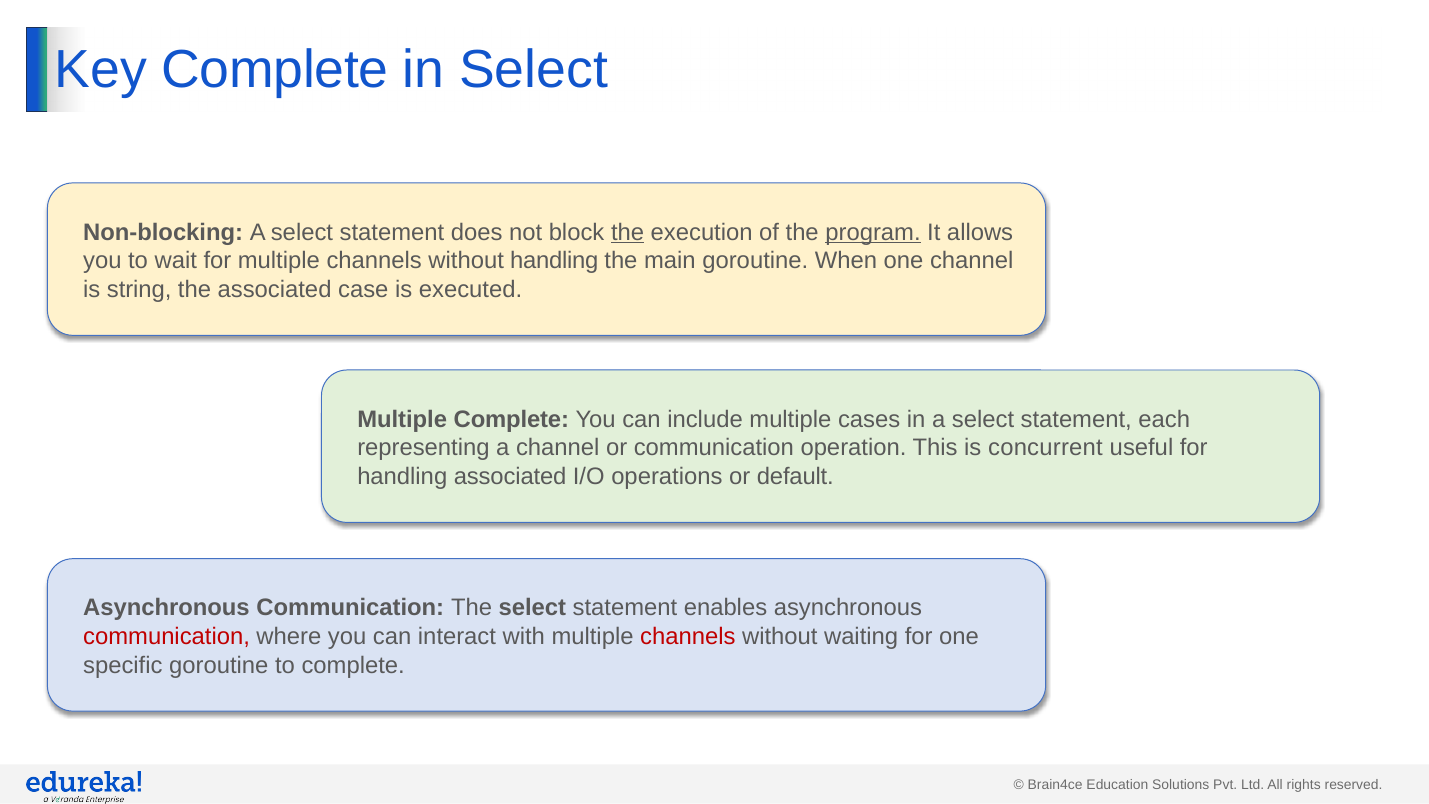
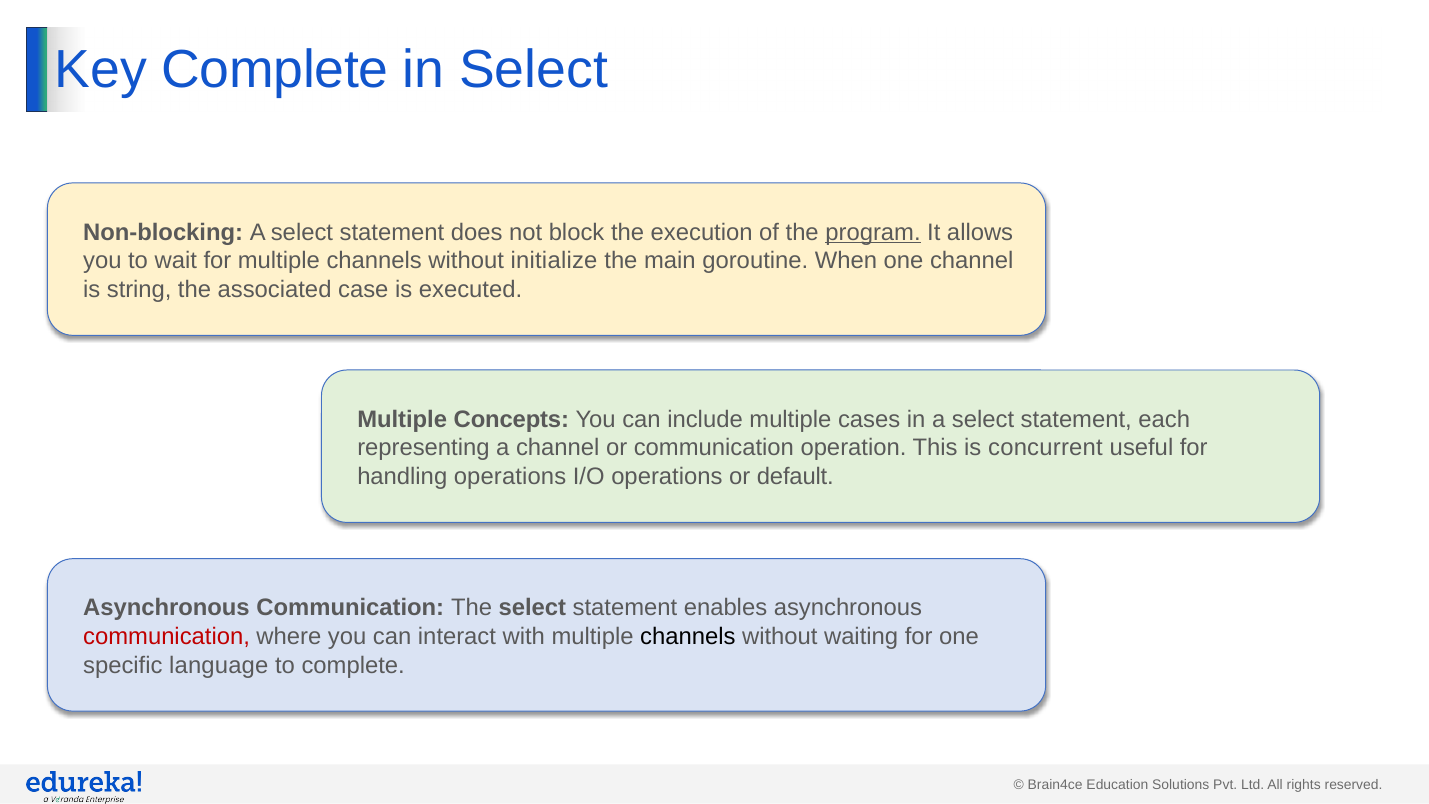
the underline: present -> none (628, 232)
without handling: handling -> initialize (554, 261)
Multiple Complete: Complete -> Concepts (511, 419)
handling associated: associated -> operations (510, 476)
channels colour: red -> black (688, 637)
specific goroutine: goroutine -> language (219, 665)
